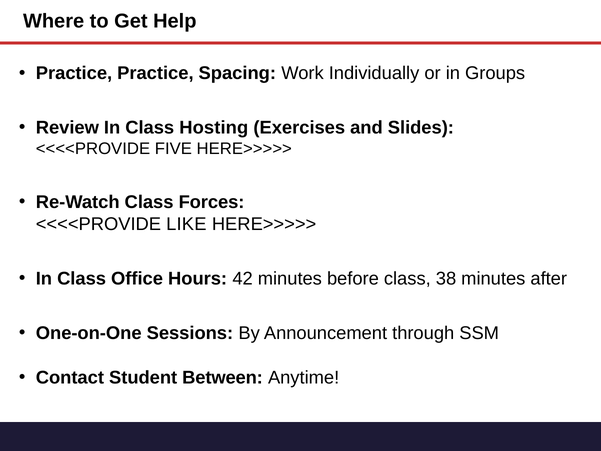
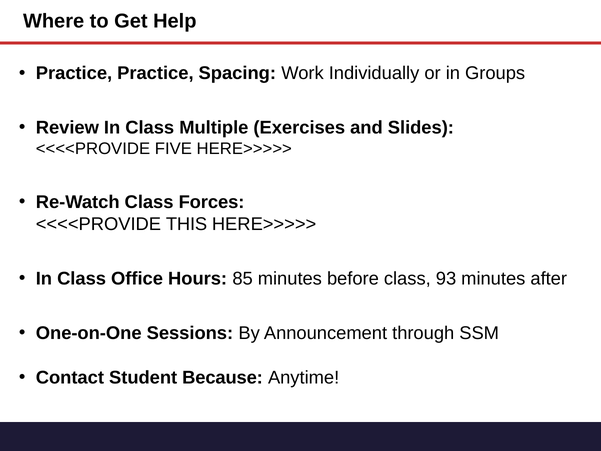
Hosting: Hosting -> Multiple (214, 128)
LIKE: LIKE -> THIS (187, 224)
42: 42 -> 85 (243, 279)
38: 38 -> 93 (446, 279)
Between: Between -> Because (223, 377)
